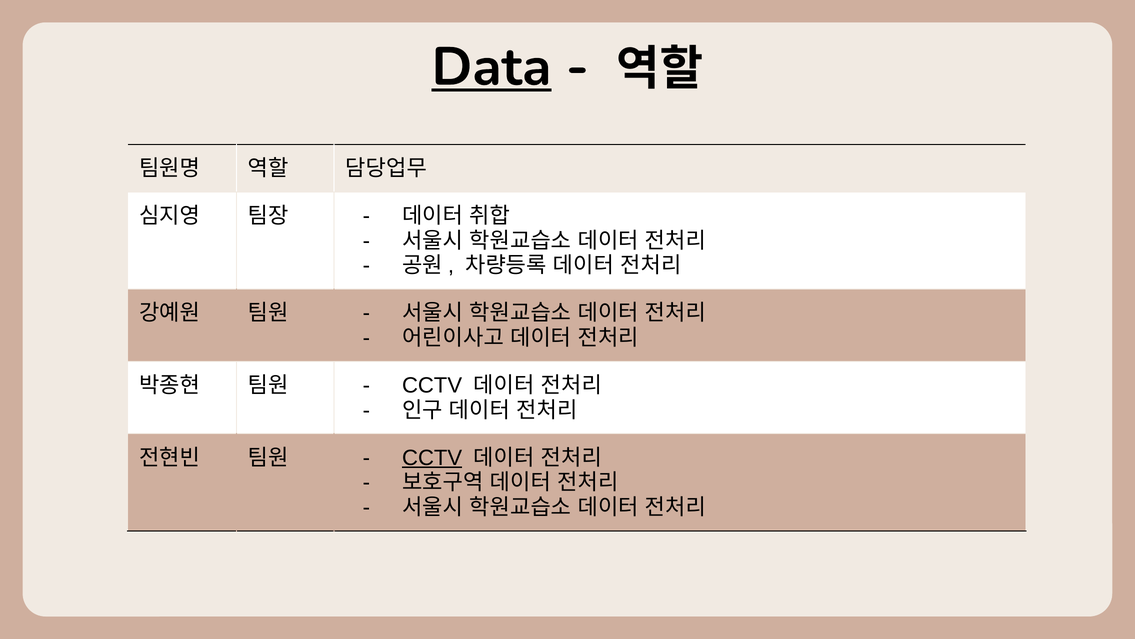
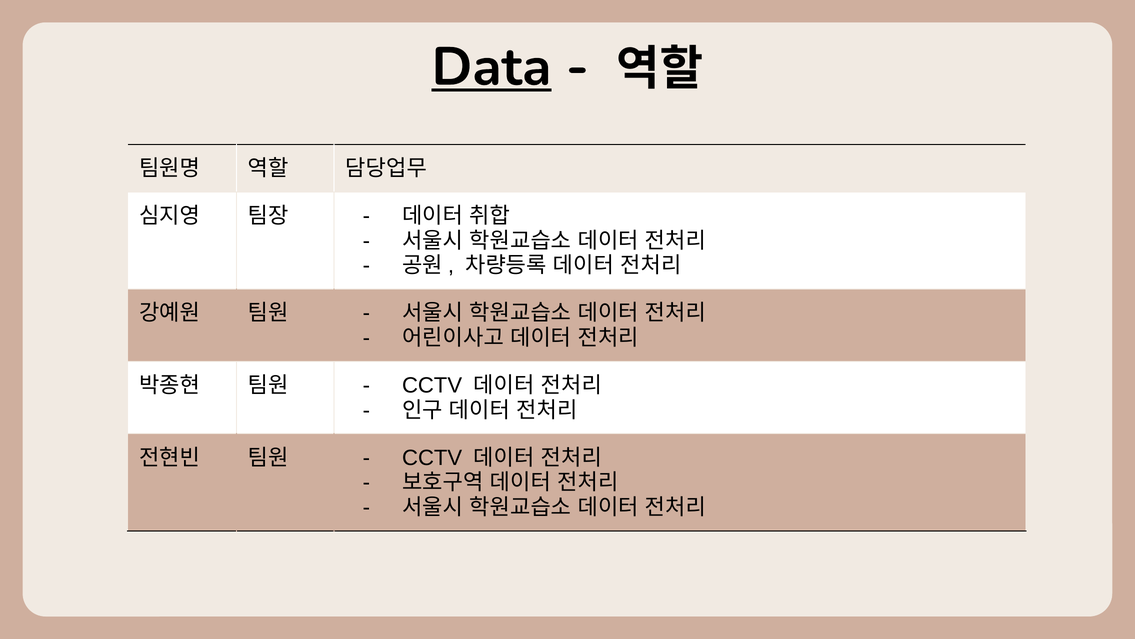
CCTV underline: present -> none (432, 457)
